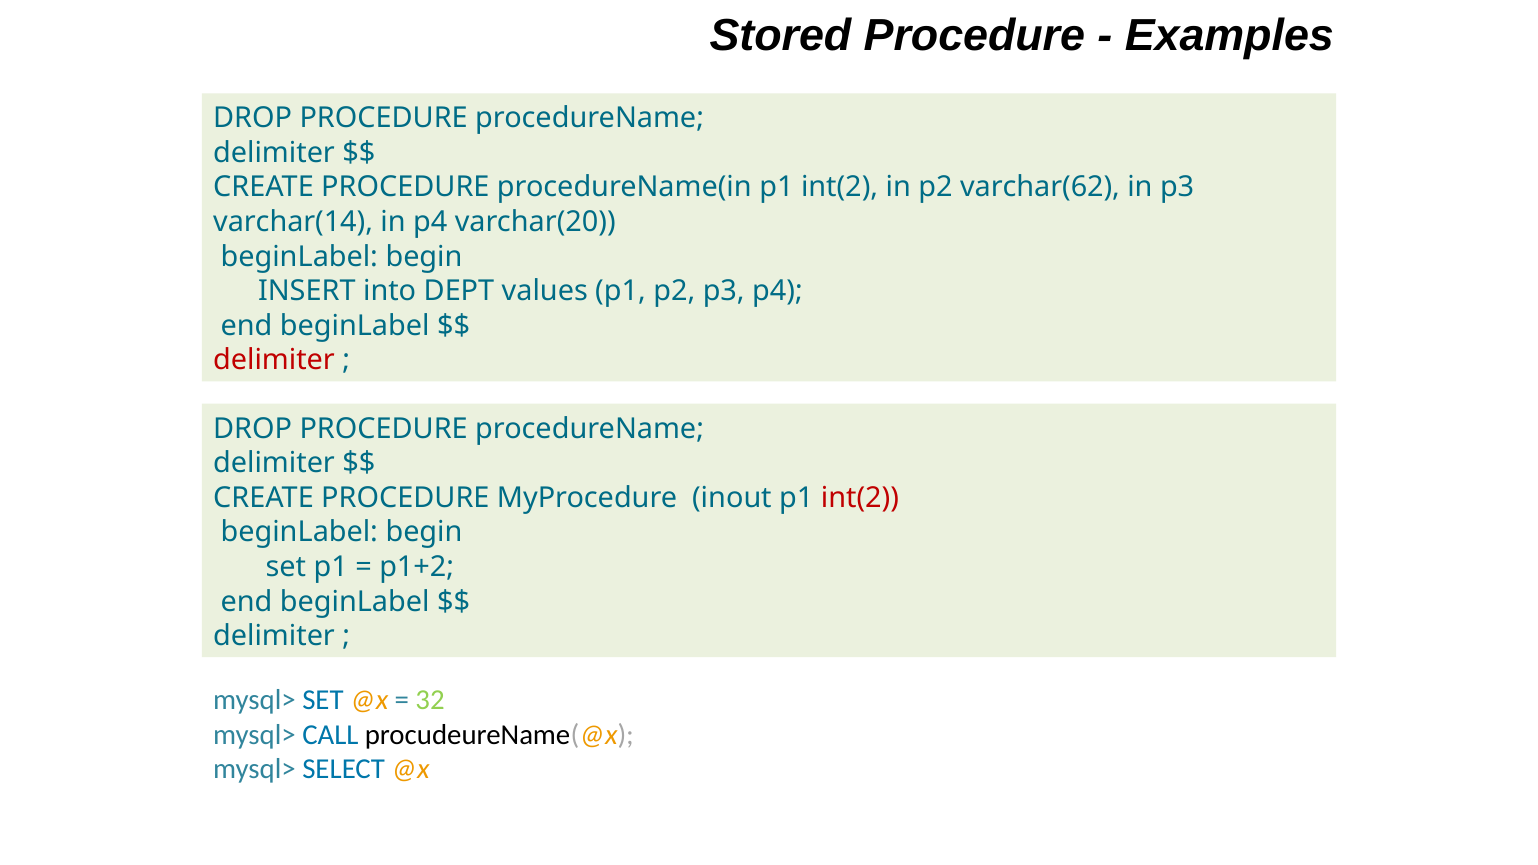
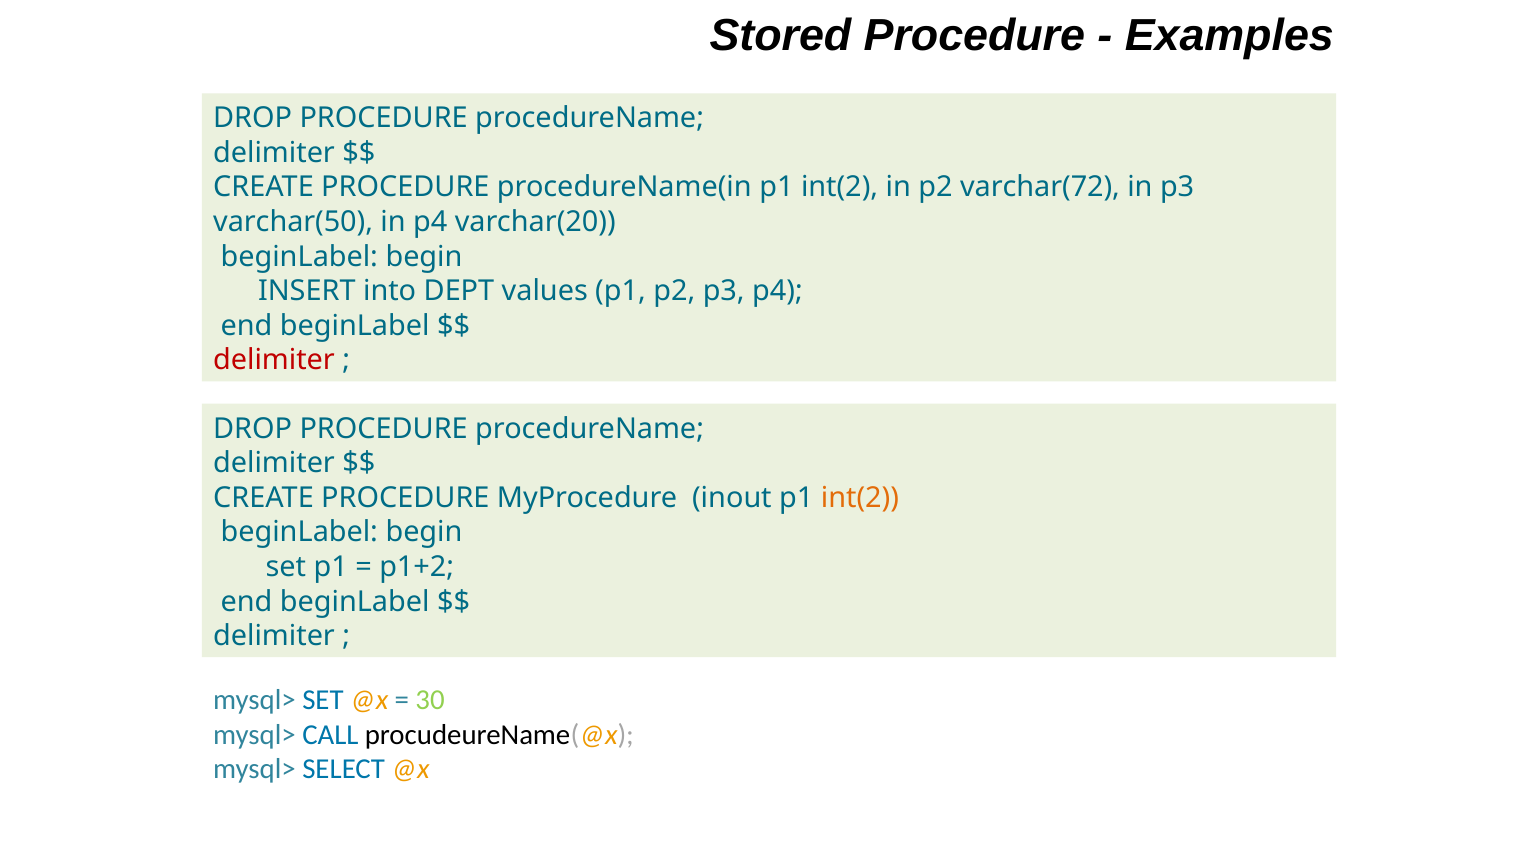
varchar(62: varchar(62 -> varchar(72 (1040, 188)
varchar(14: varchar(14 -> varchar(50 (293, 222)
int(2 colour: red -> orange (860, 498)
32: 32 -> 30 (430, 700)
